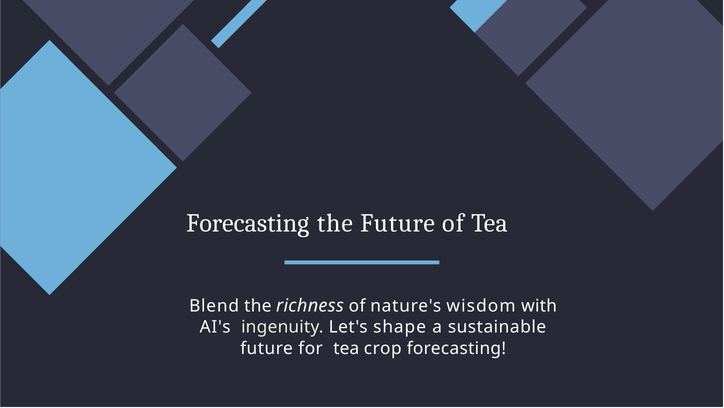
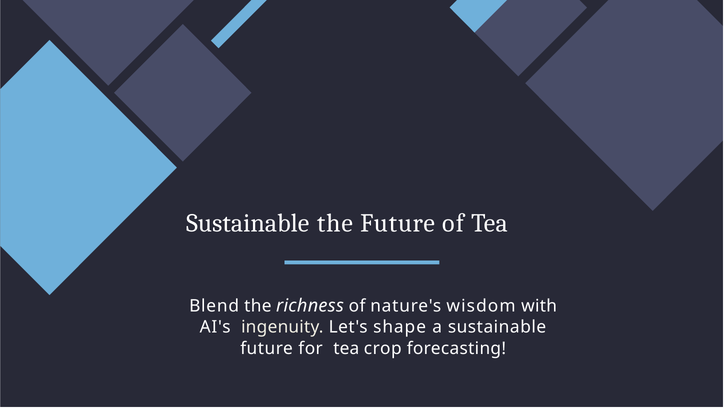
Forecasting: Forecasting -> Sustainable (248, 223)
